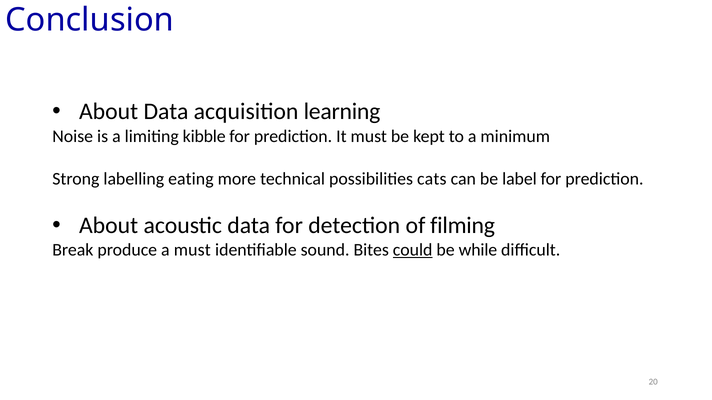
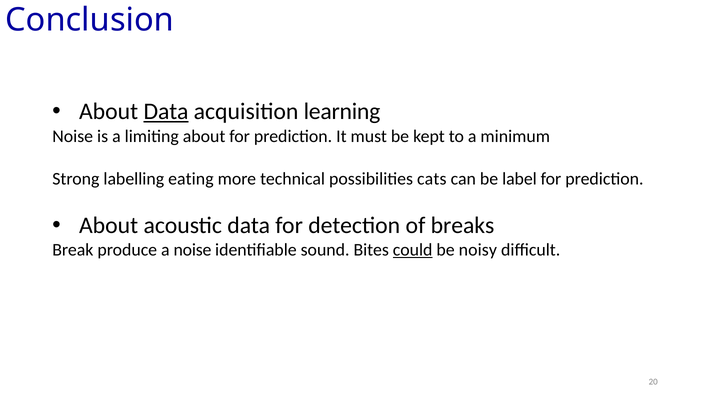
Data underline: none -> present (166, 112)
limiting kibble: kibble -> about (204, 136)
filming: filming -> breaks (462, 226)
a must: must -> noise (192, 250)
while: while -> noisy (478, 250)
